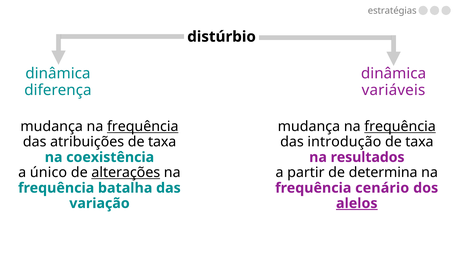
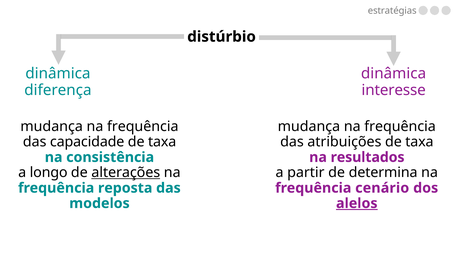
variáveis: variáveis -> interesse (394, 90)
frequência underline: present -> none (143, 127)
frequência underline: present -> none (400, 127)
atribuições: atribuições -> capacidade (87, 142)
introdução: introdução -> atribuições (344, 142)
coexistência: coexistência -> consistência (110, 158)
único: único -> longo (49, 173)
batalha: batalha -> reposta (125, 188)
variação: variação -> modelos (99, 204)
